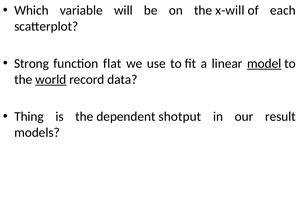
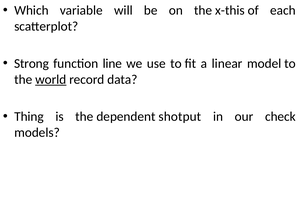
x-will: x-will -> x-this (230, 10)
flat: flat -> line (112, 64)
model underline: present -> none (264, 64)
result: result -> check (280, 117)
